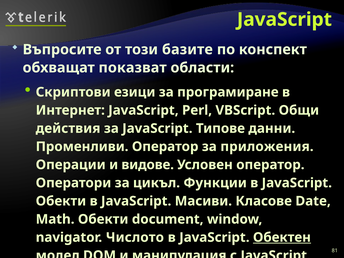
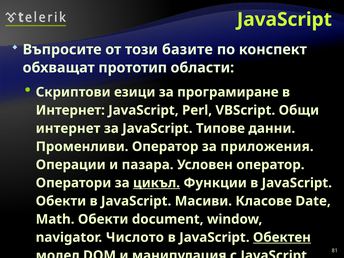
показват: показват -> прототип (133, 68)
действия: действия -> интернет (68, 128)
видове: видове -> пазара (148, 165)
цикъл underline: none -> present (157, 183)
